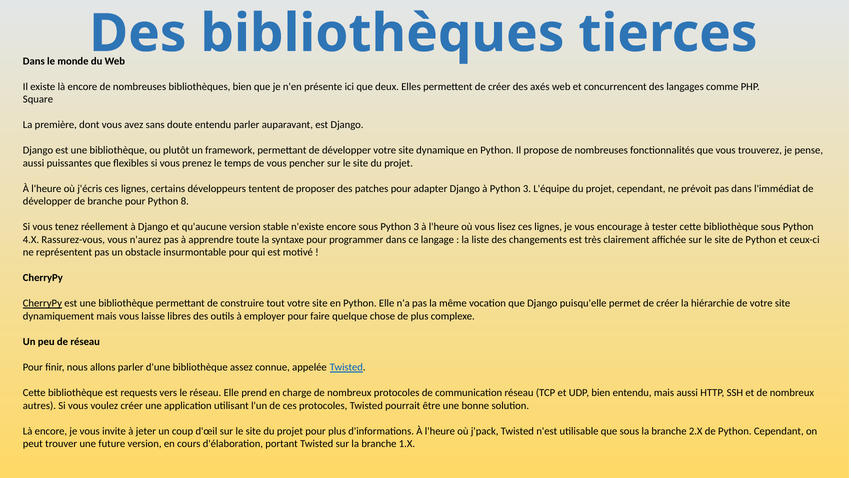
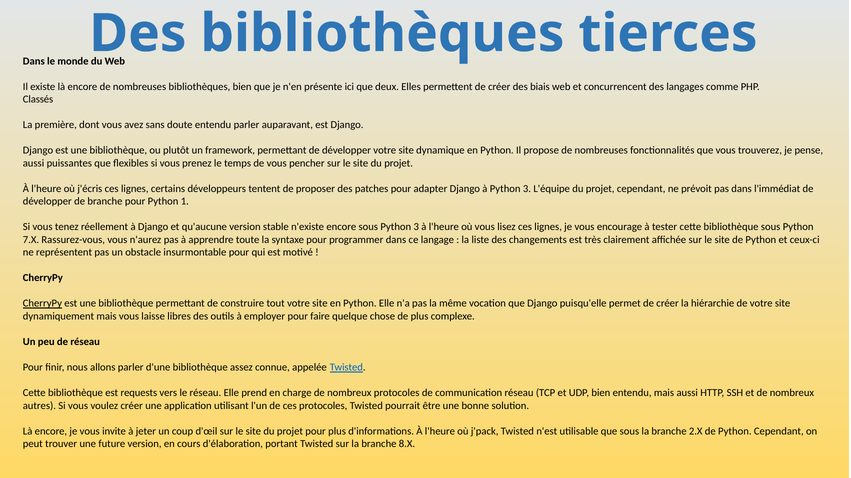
axés: axés -> biais (540, 87)
Square: Square -> Classés (38, 99)
8: 8 -> 1 (185, 202)
4.X: 4.X -> 7.X (31, 240)
1.X: 1.X -> 8.X (407, 444)
